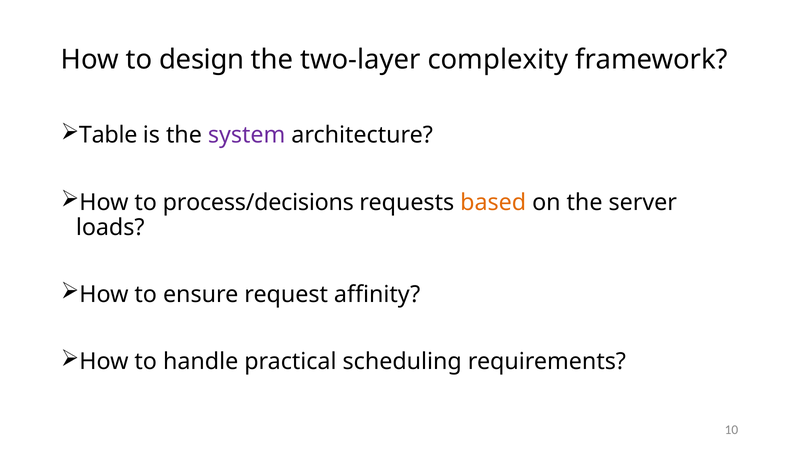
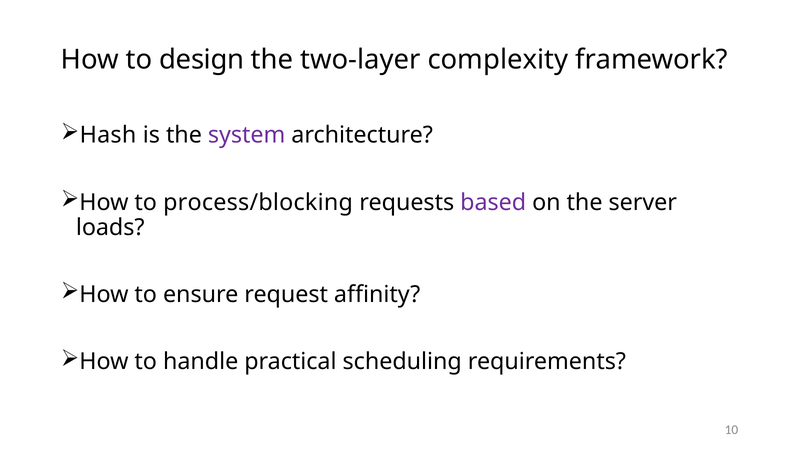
Table: Table -> Hash (108, 135)
process/decisions: process/decisions -> process/blocking (258, 202)
based colour: orange -> purple (493, 202)
